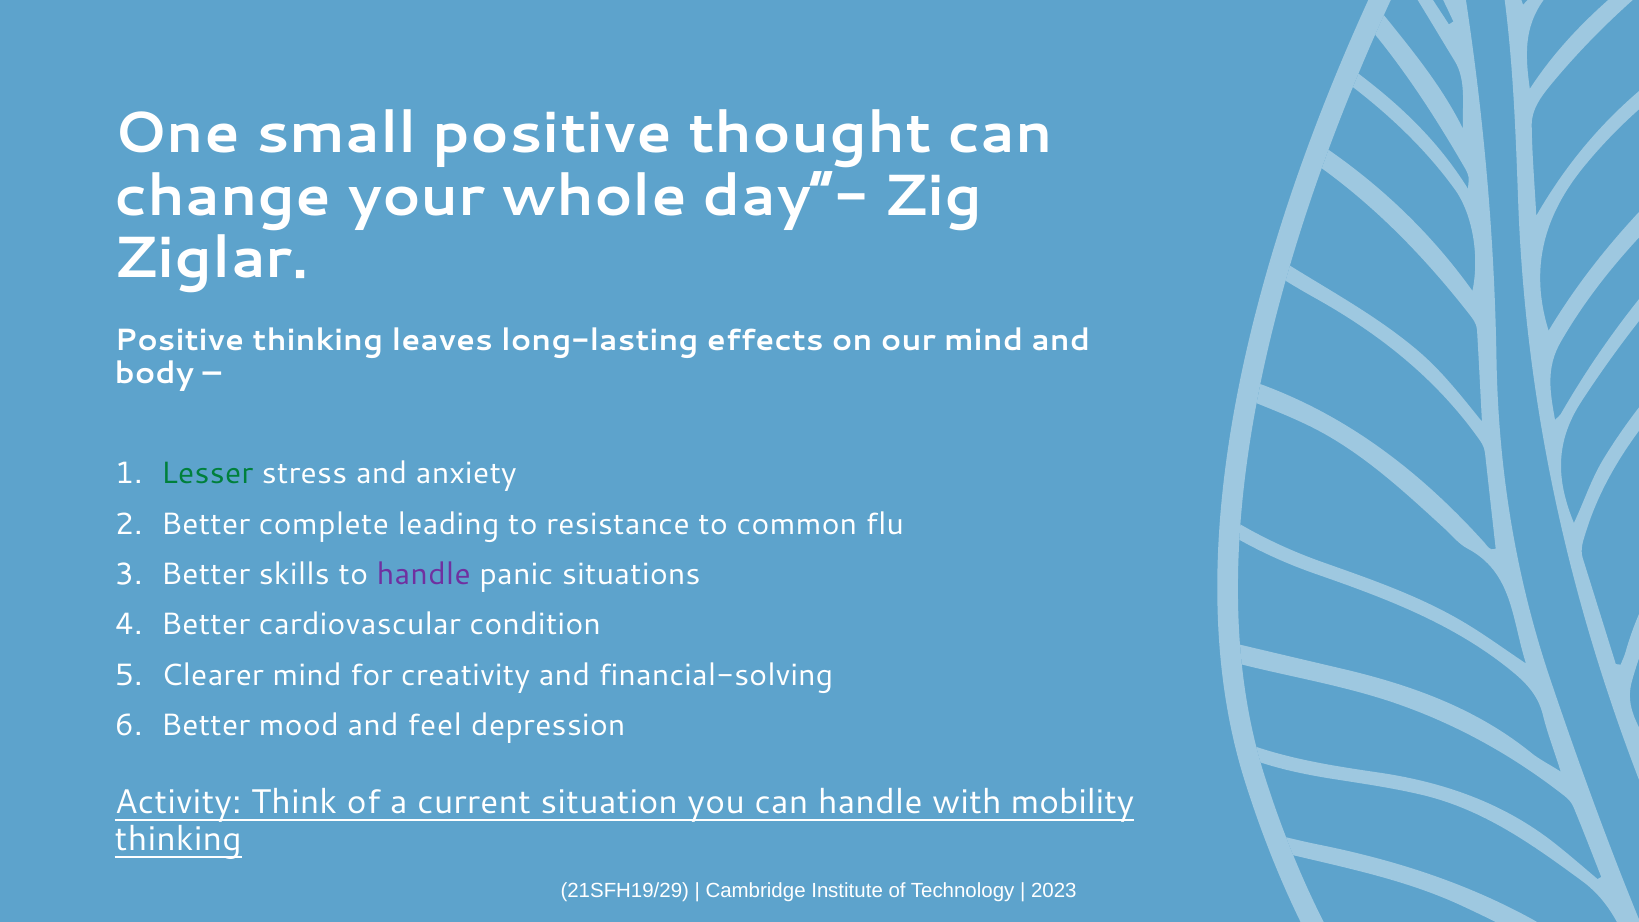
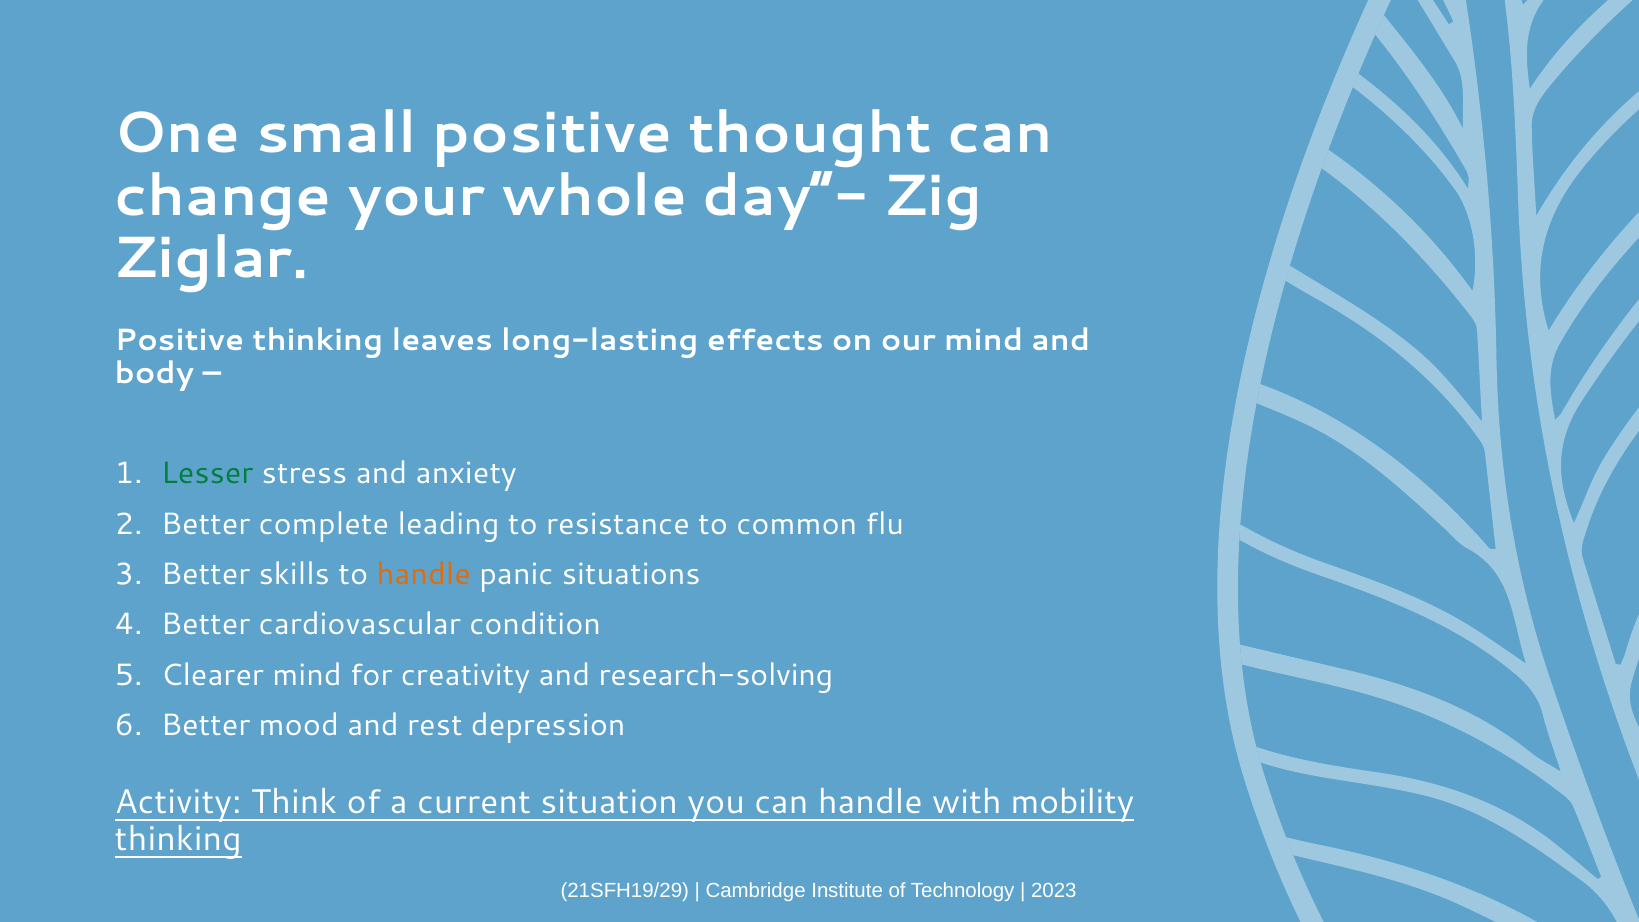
handle colour: purple -> orange (424, 574)
financial-solving: financial-solving -> research-solving (716, 675)
feel: feel -> rest (435, 725)
